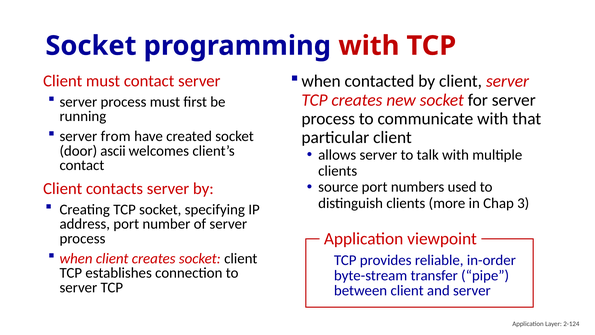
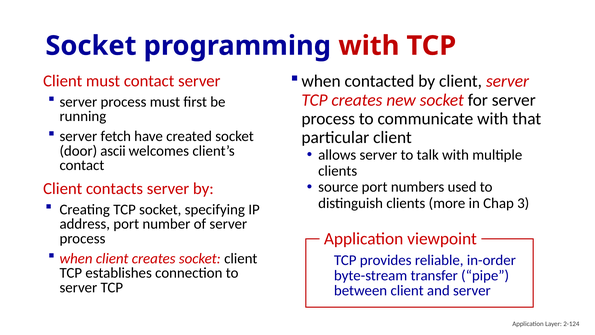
from: from -> fetch (116, 136)
